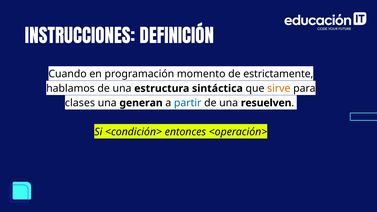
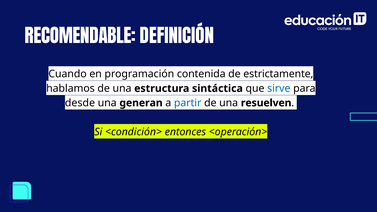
INSTRUCCIONES: INSTRUCCIONES -> RECOMENDABLE (80, 37)
momento: momento -> contenida (201, 74)
sirve colour: orange -> blue (279, 88)
clases: clases -> desde (80, 103)
